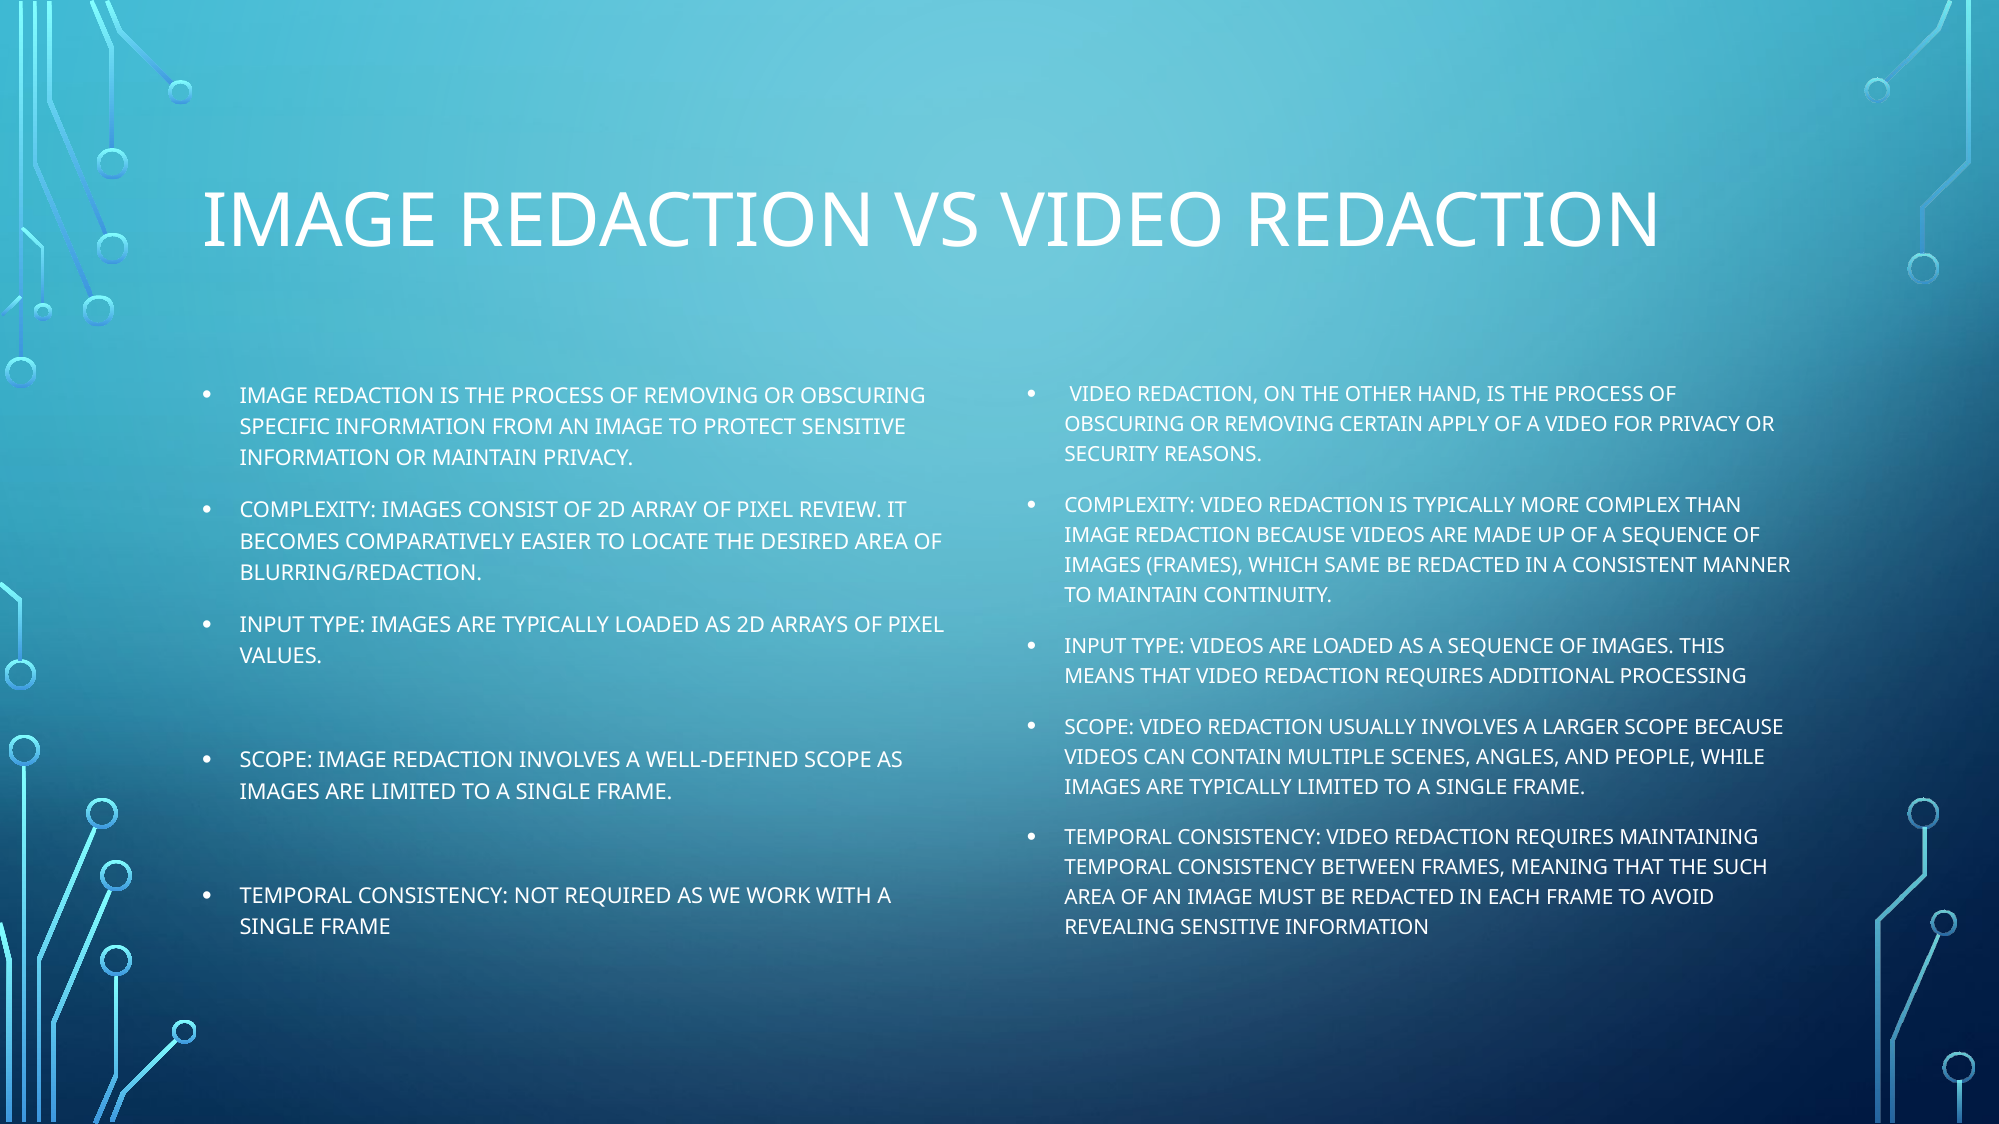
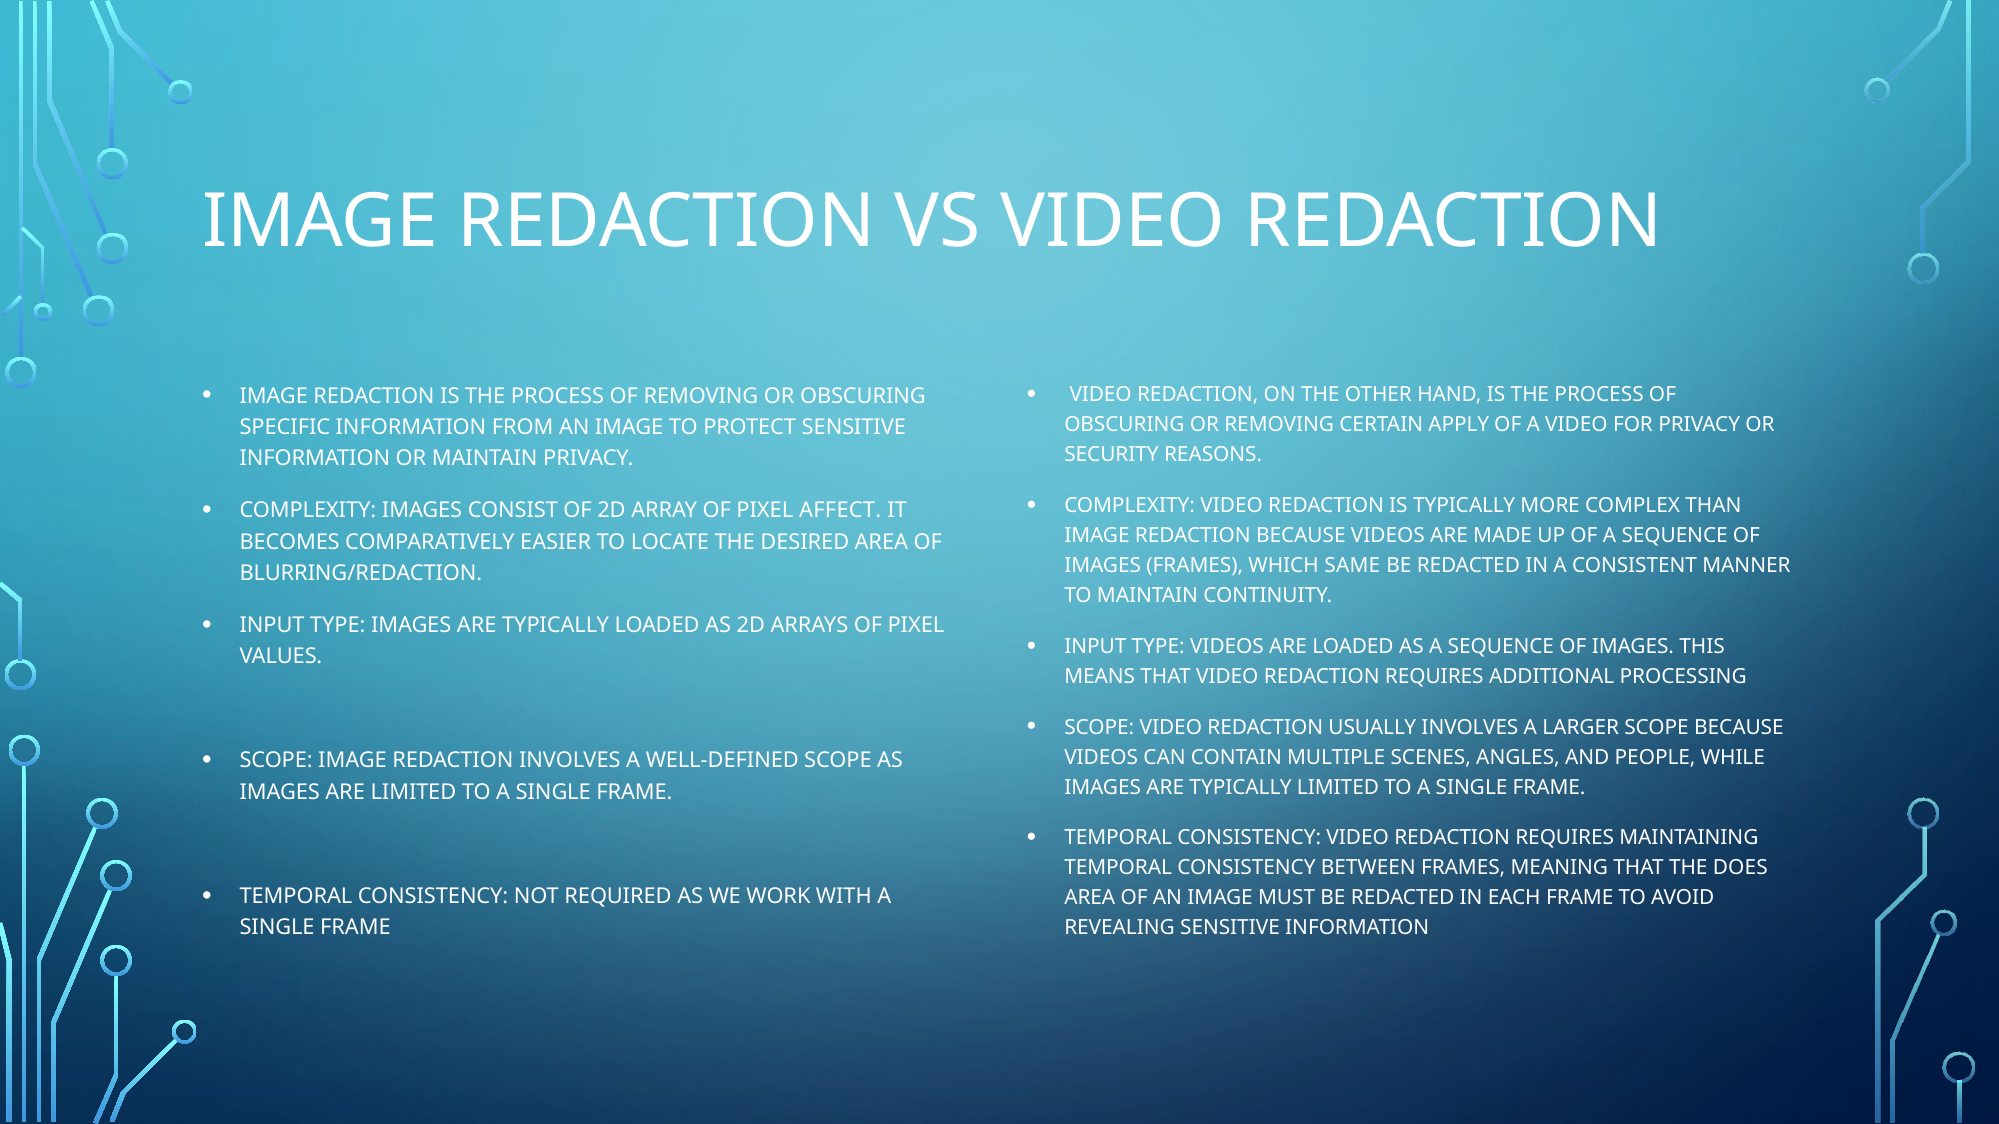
REVIEW: REVIEW -> AFFECT (840, 511)
SUCH: SUCH -> DOES (1740, 868)
